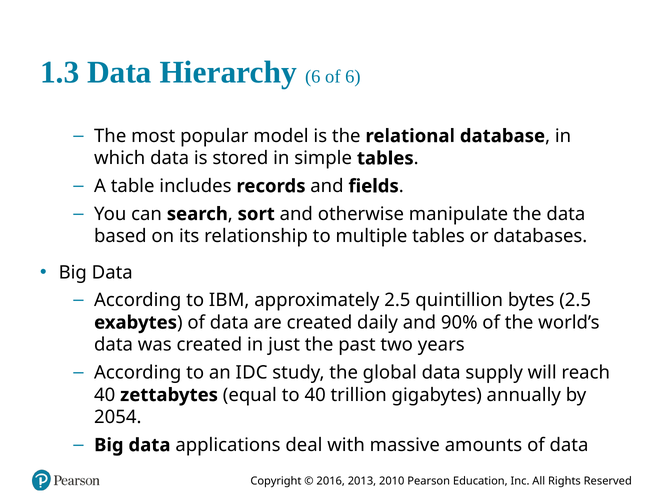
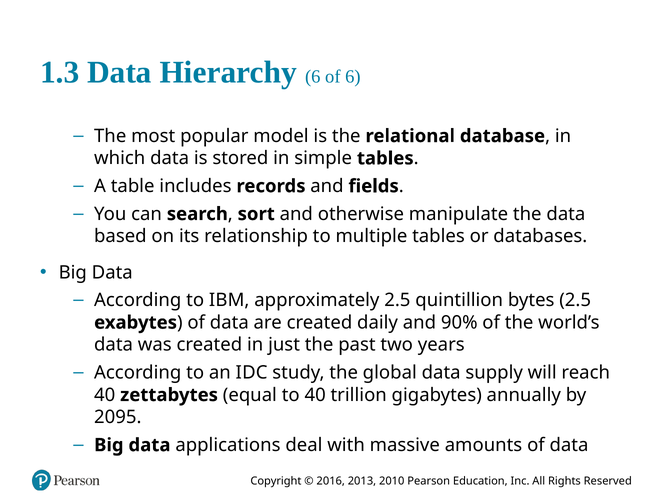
2054: 2054 -> 2095 (118, 417)
